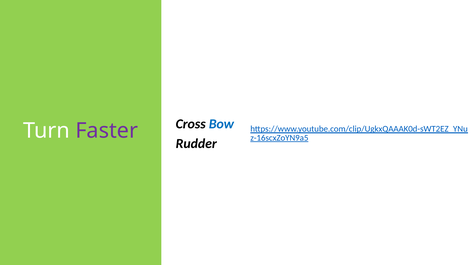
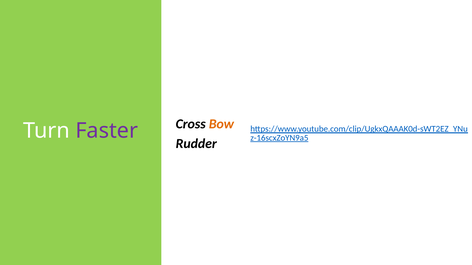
Bow colour: blue -> orange (221, 124)
